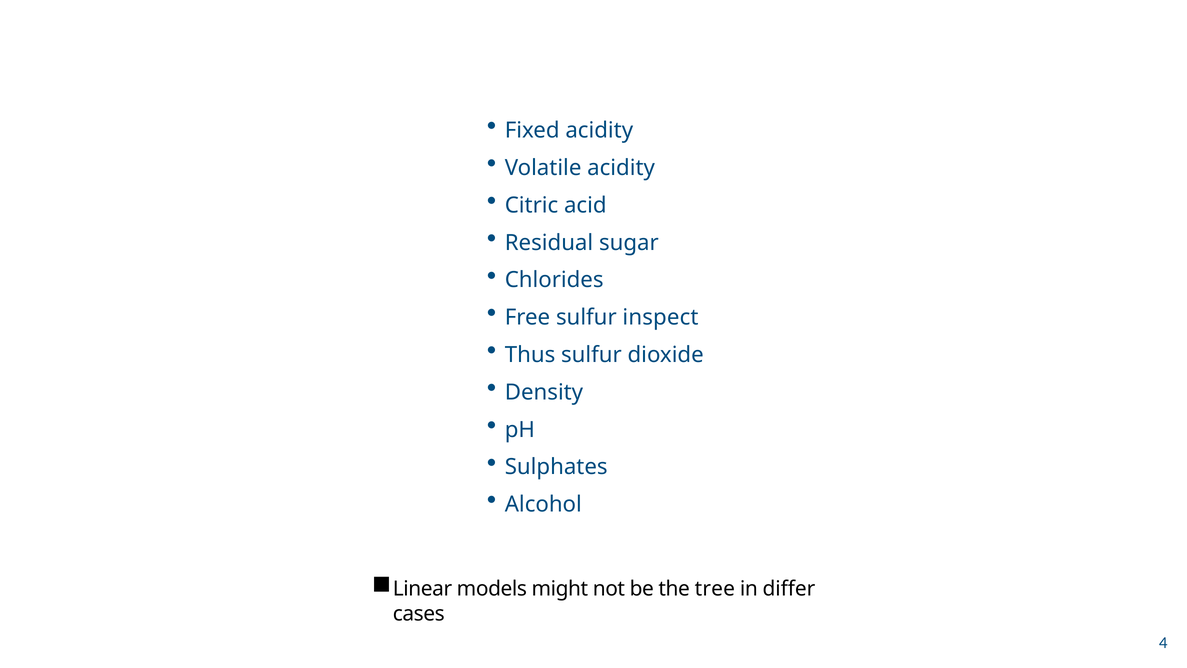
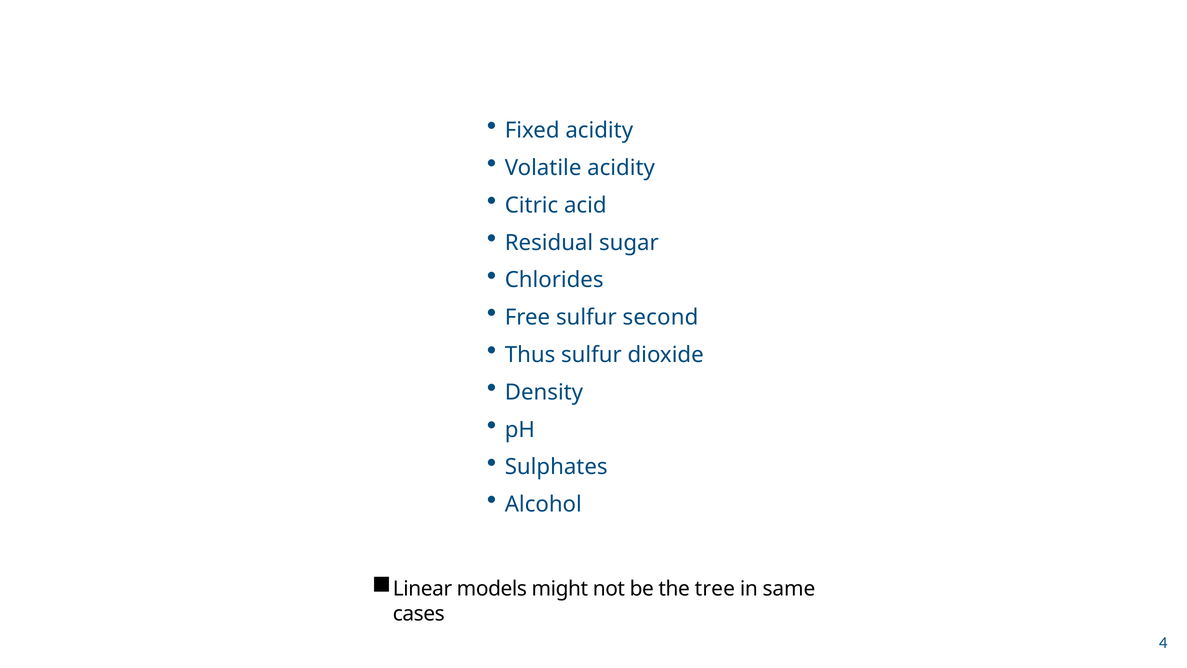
inspect: inspect -> second (660, 317)
differ: differ -> same (789, 589)
